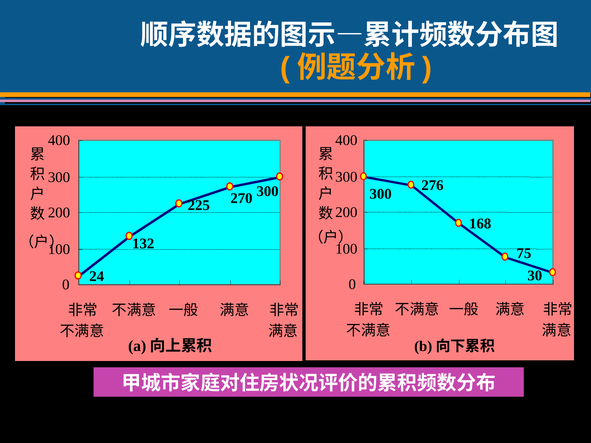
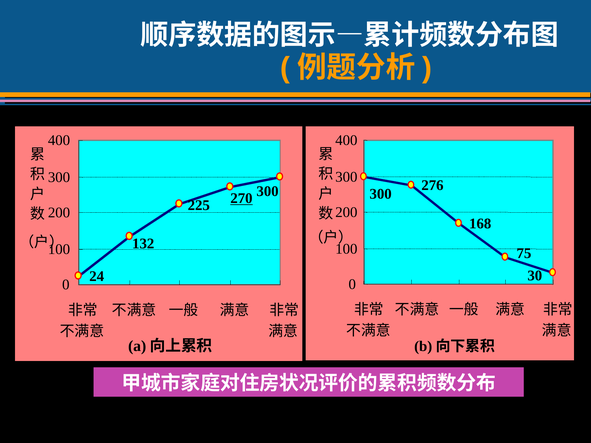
270 underline: none -> present (241, 198)
